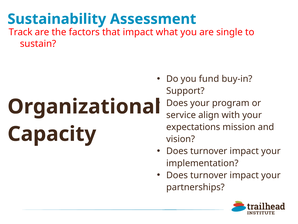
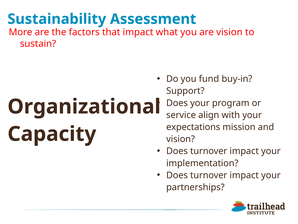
Track: Track -> More (21, 32)
are single: single -> vision (229, 32)
